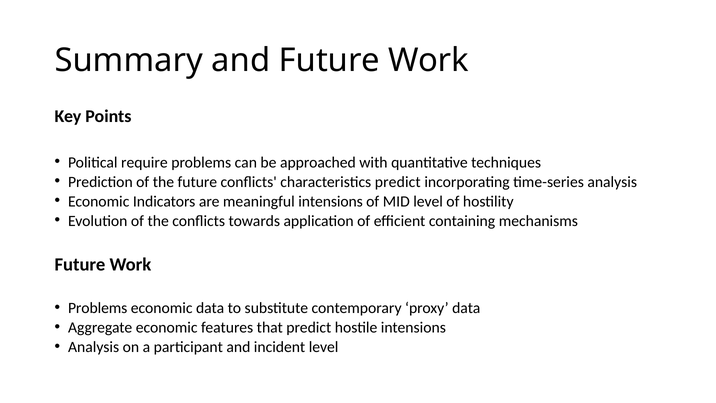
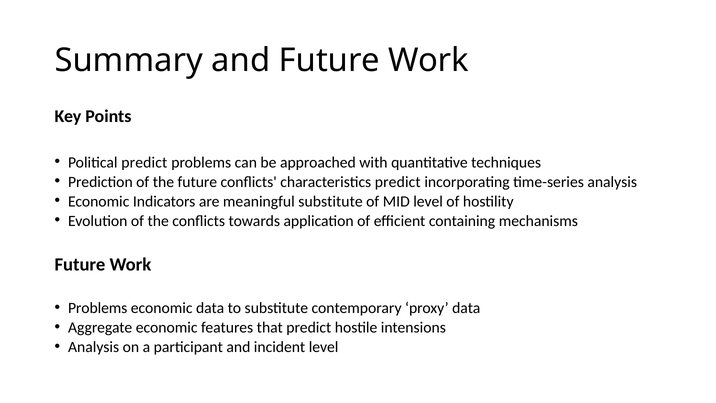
Political require: require -> predict (144, 162)
meaningful intensions: intensions -> substitute (331, 201)
